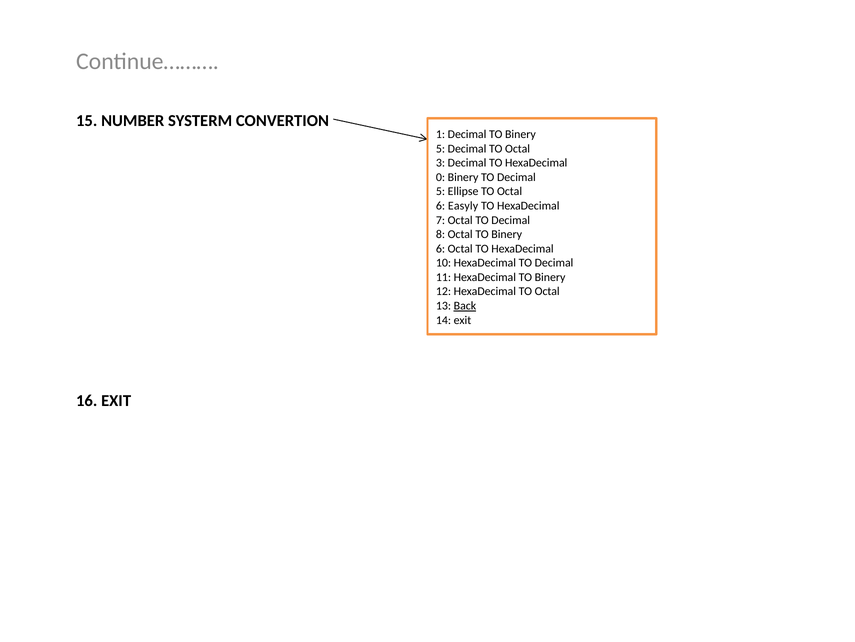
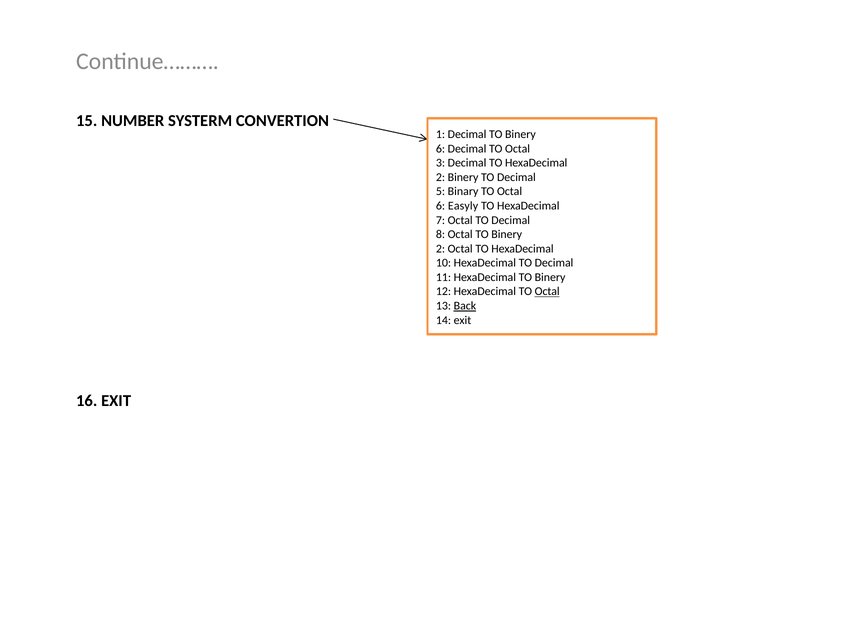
5: 5 -> 6 (441, 148)
0: 0 -> 2 (441, 177)
Ellipse: Ellipse -> Binary (463, 191)
6: 6 -> 2 (441, 248)
Octal underline: none -> present (547, 291)
